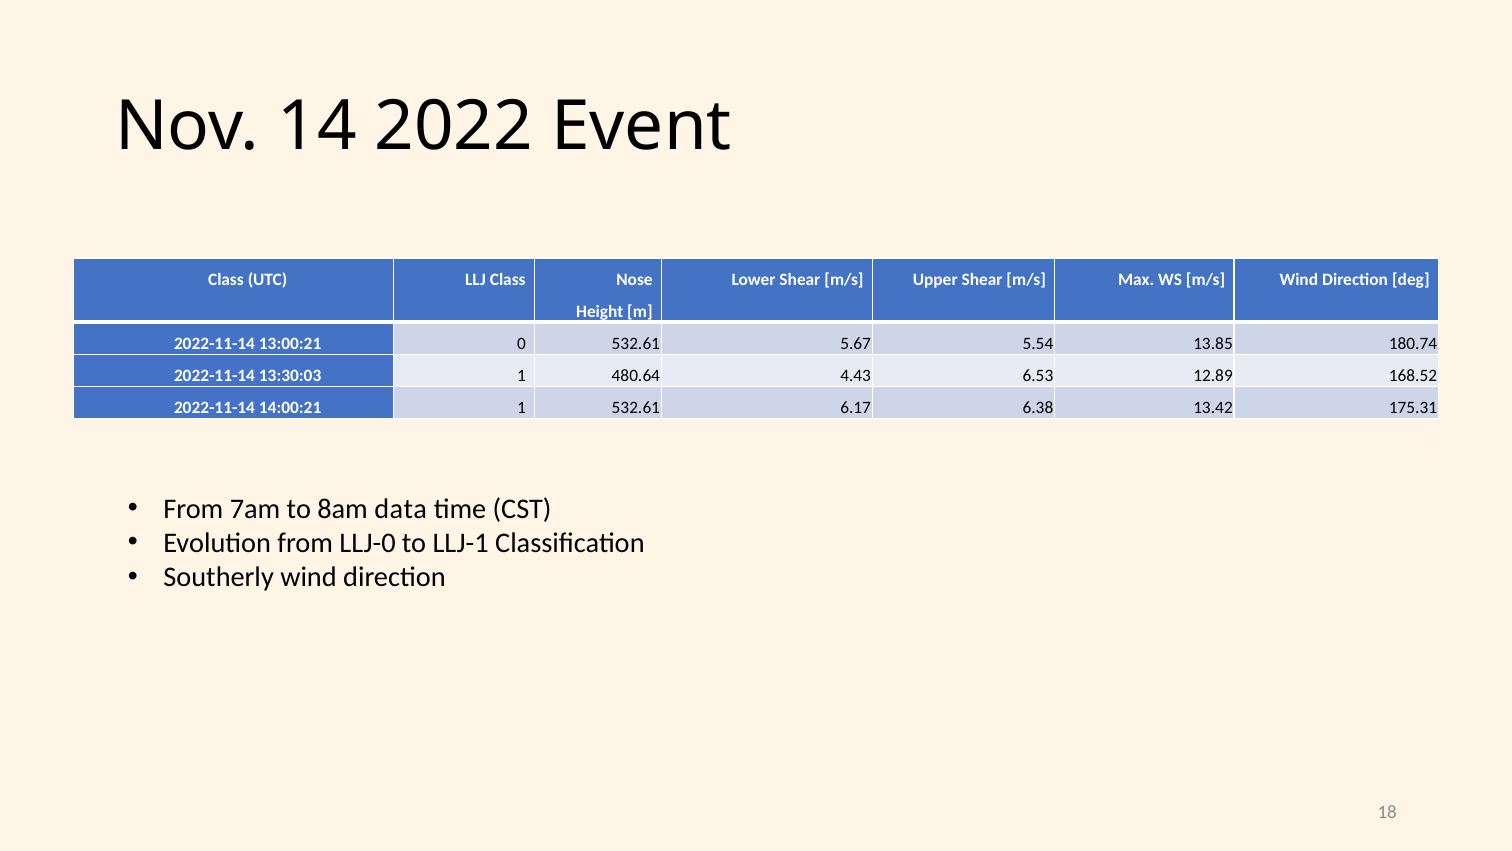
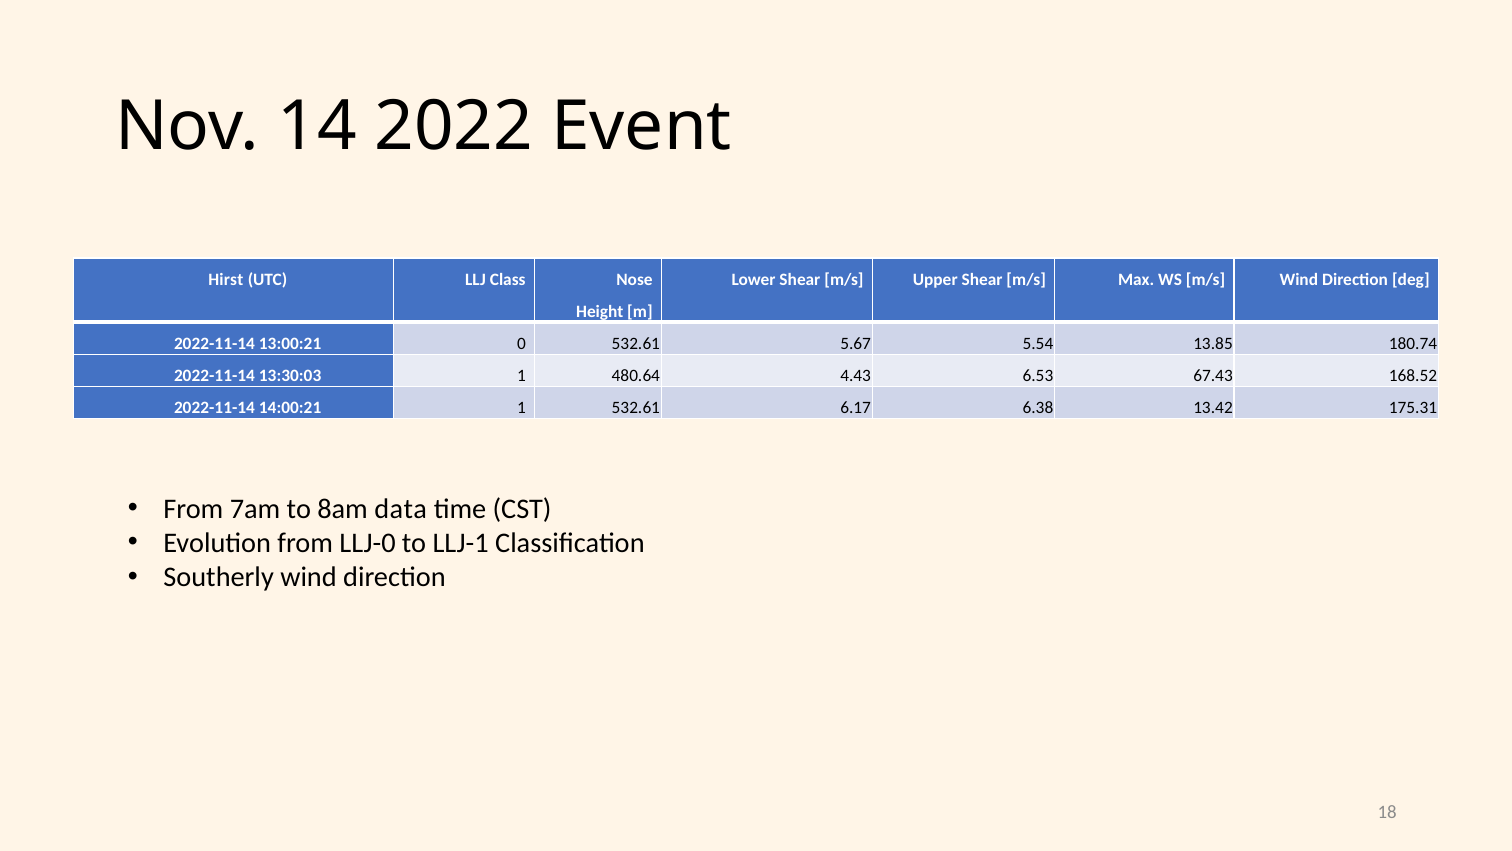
Class: Class -> Hirst (226, 279)
12.89: 12.89 -> 67.43 (1213, 376)
